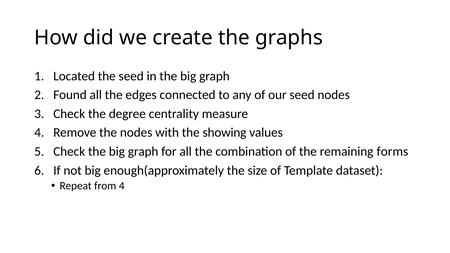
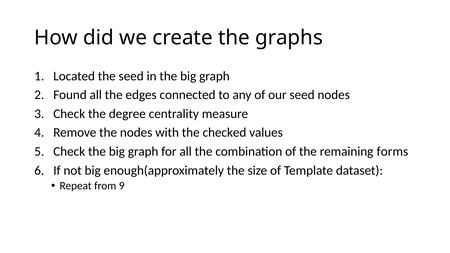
showing: showing -> checked (224, 133)
from 4: 4 -> 9 (122, 186)
